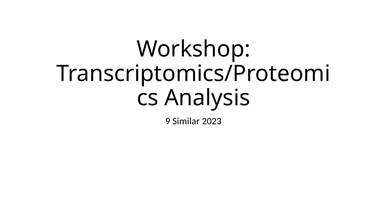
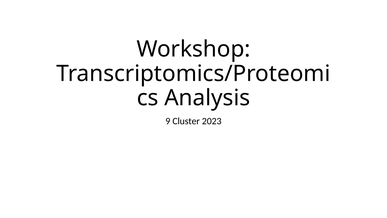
Similar: Similar -> Cluster (186, 121)
